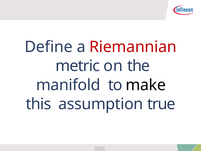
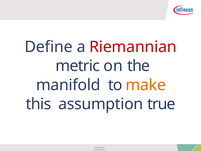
make colour: black -> orange (146, 85)
